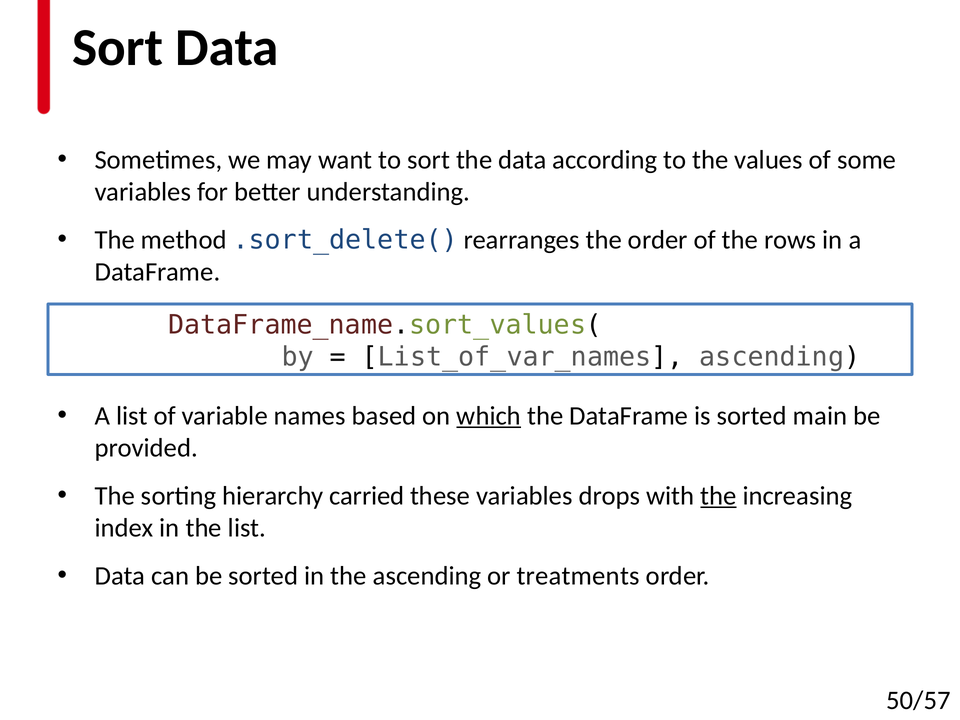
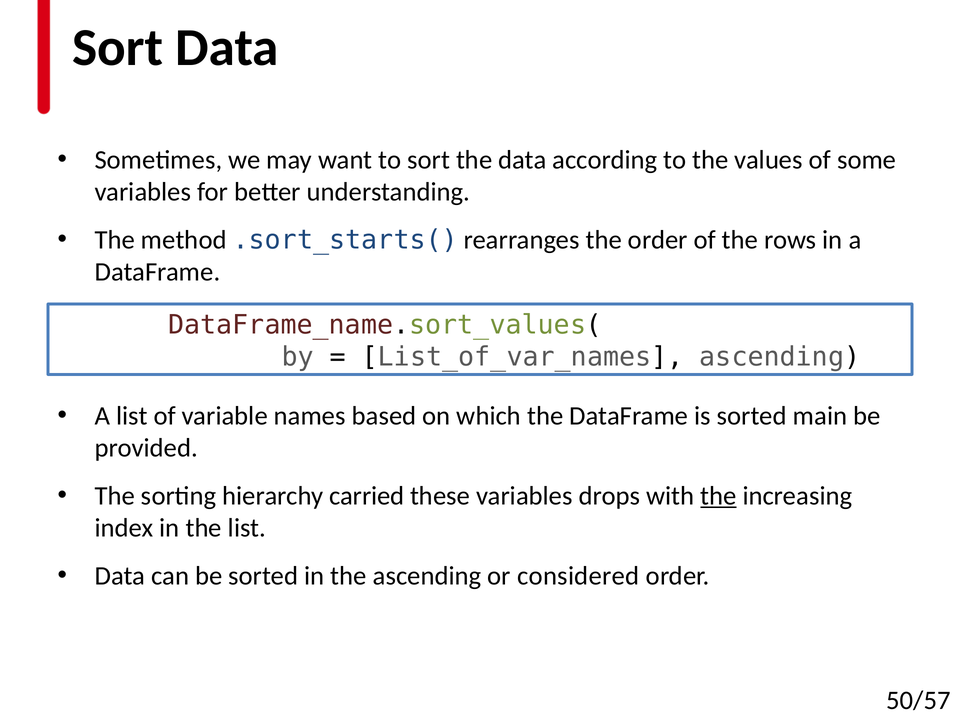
.sort_delete(: .sort_delete( -> .sort_starts( (345, 240)
which underline: present -> none (489, 416)
treatments: treatments -> considered (578, 576)
